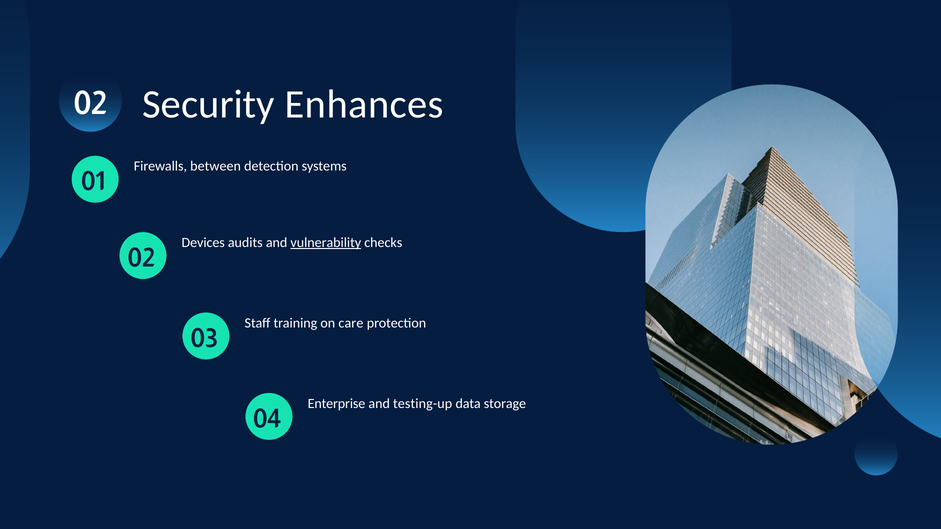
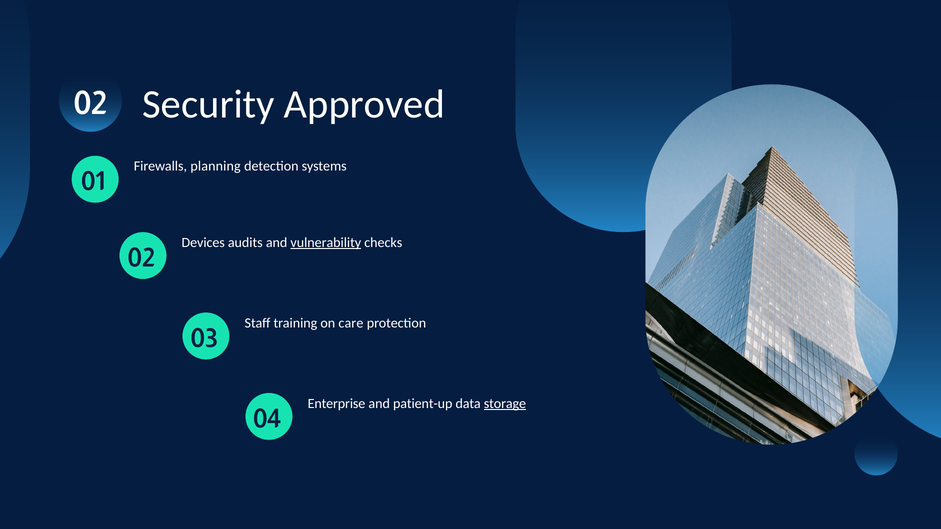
Enhances: Enhances -> Approved (364, 104)
between: between -> planning (216, 166)
testing-up: testing-up -> patient-up (423, 404)
storage underline: none -> present (505, 404)
